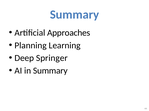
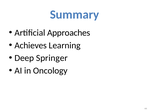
Planning: Planning -> Achieves (31, 46)
in Summary: Summary -> Oncology (50, 71)
